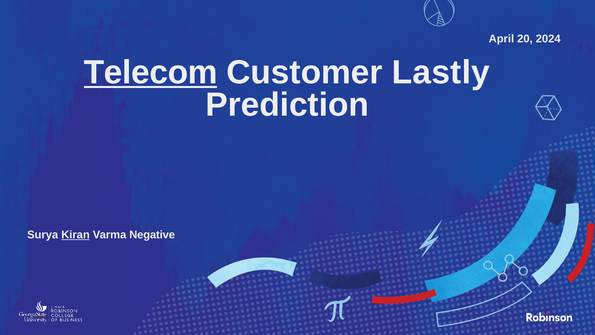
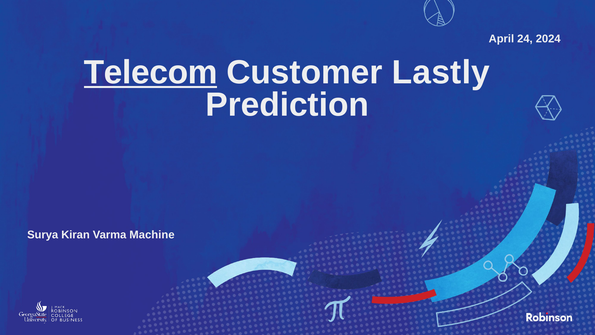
20: 20 -> 24 (525, 39)
Kiran underline: present -> none (76, 235)
Negative: Negative -> Machine (152, 235)
